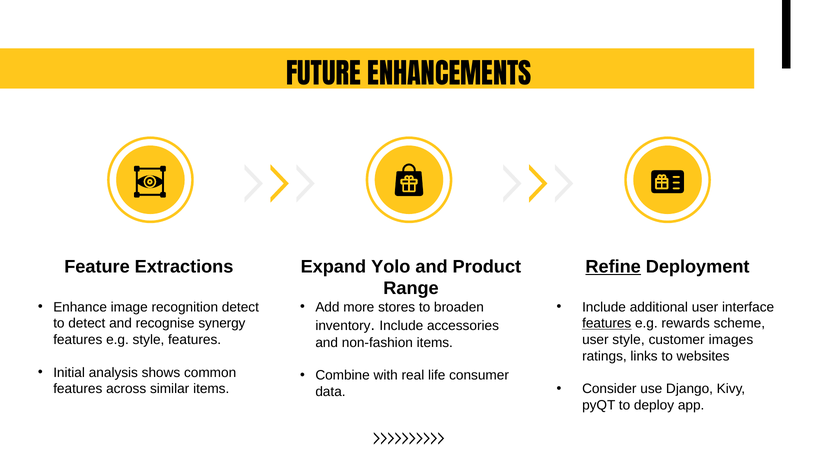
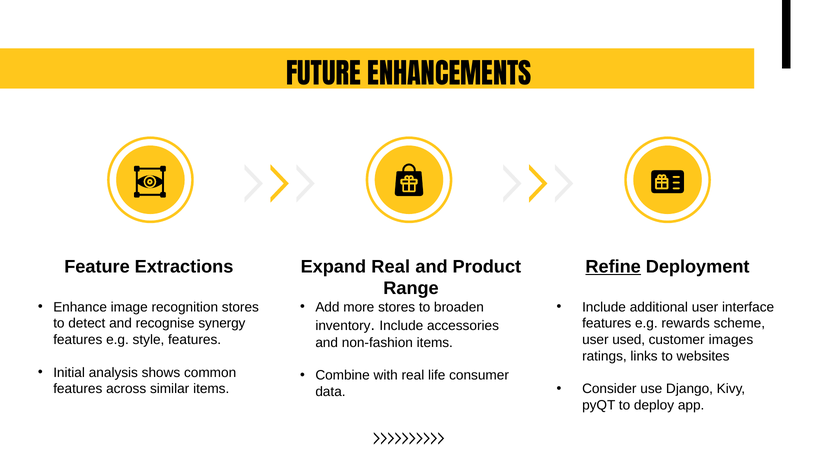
Expand Yolo: Yolo -> Real (391, 267)
recognition detect: detect -> stores (240, 307)
features underline: present -> none (607, 324)
user style: style -> used (629, 340)
